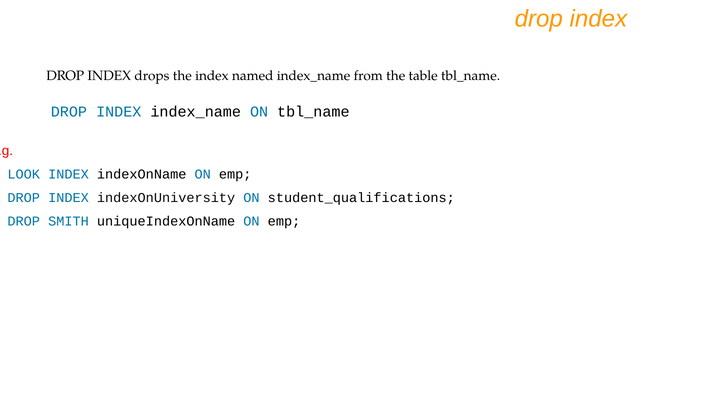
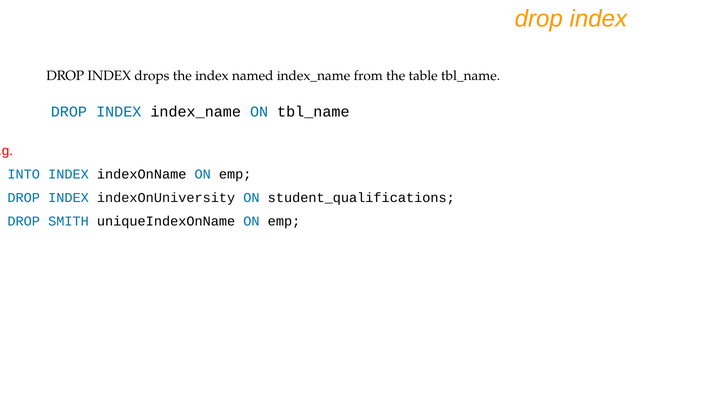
LOOK: LOOK -> INTO (24, 175)
